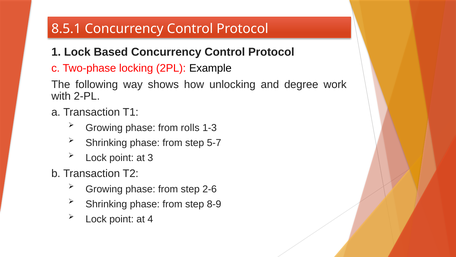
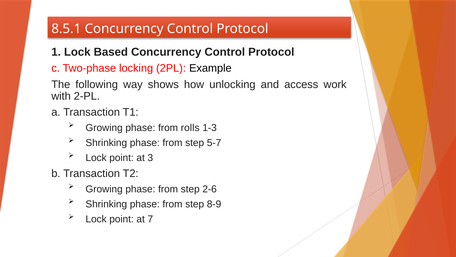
degree: degree -> access (301, 84)
4: 4 -> 7 (150, 219)
